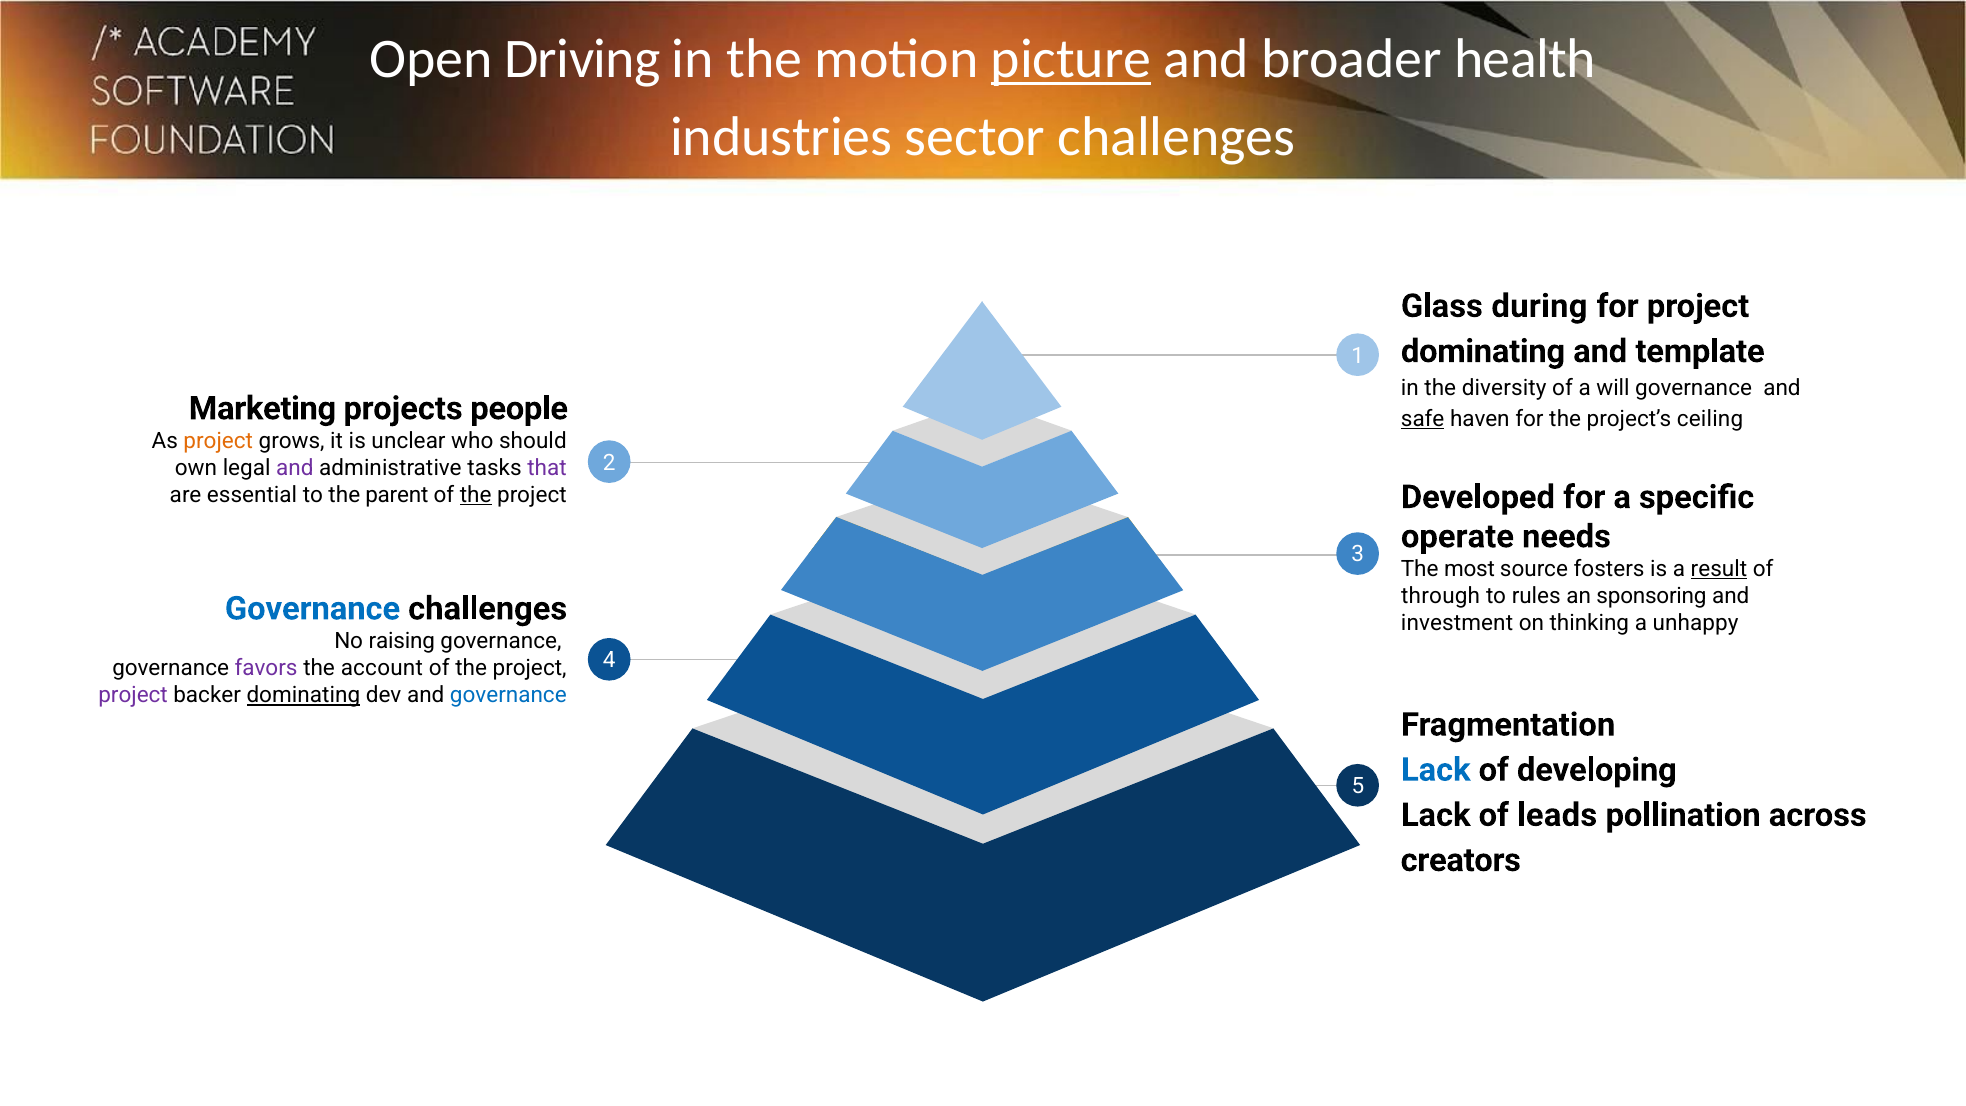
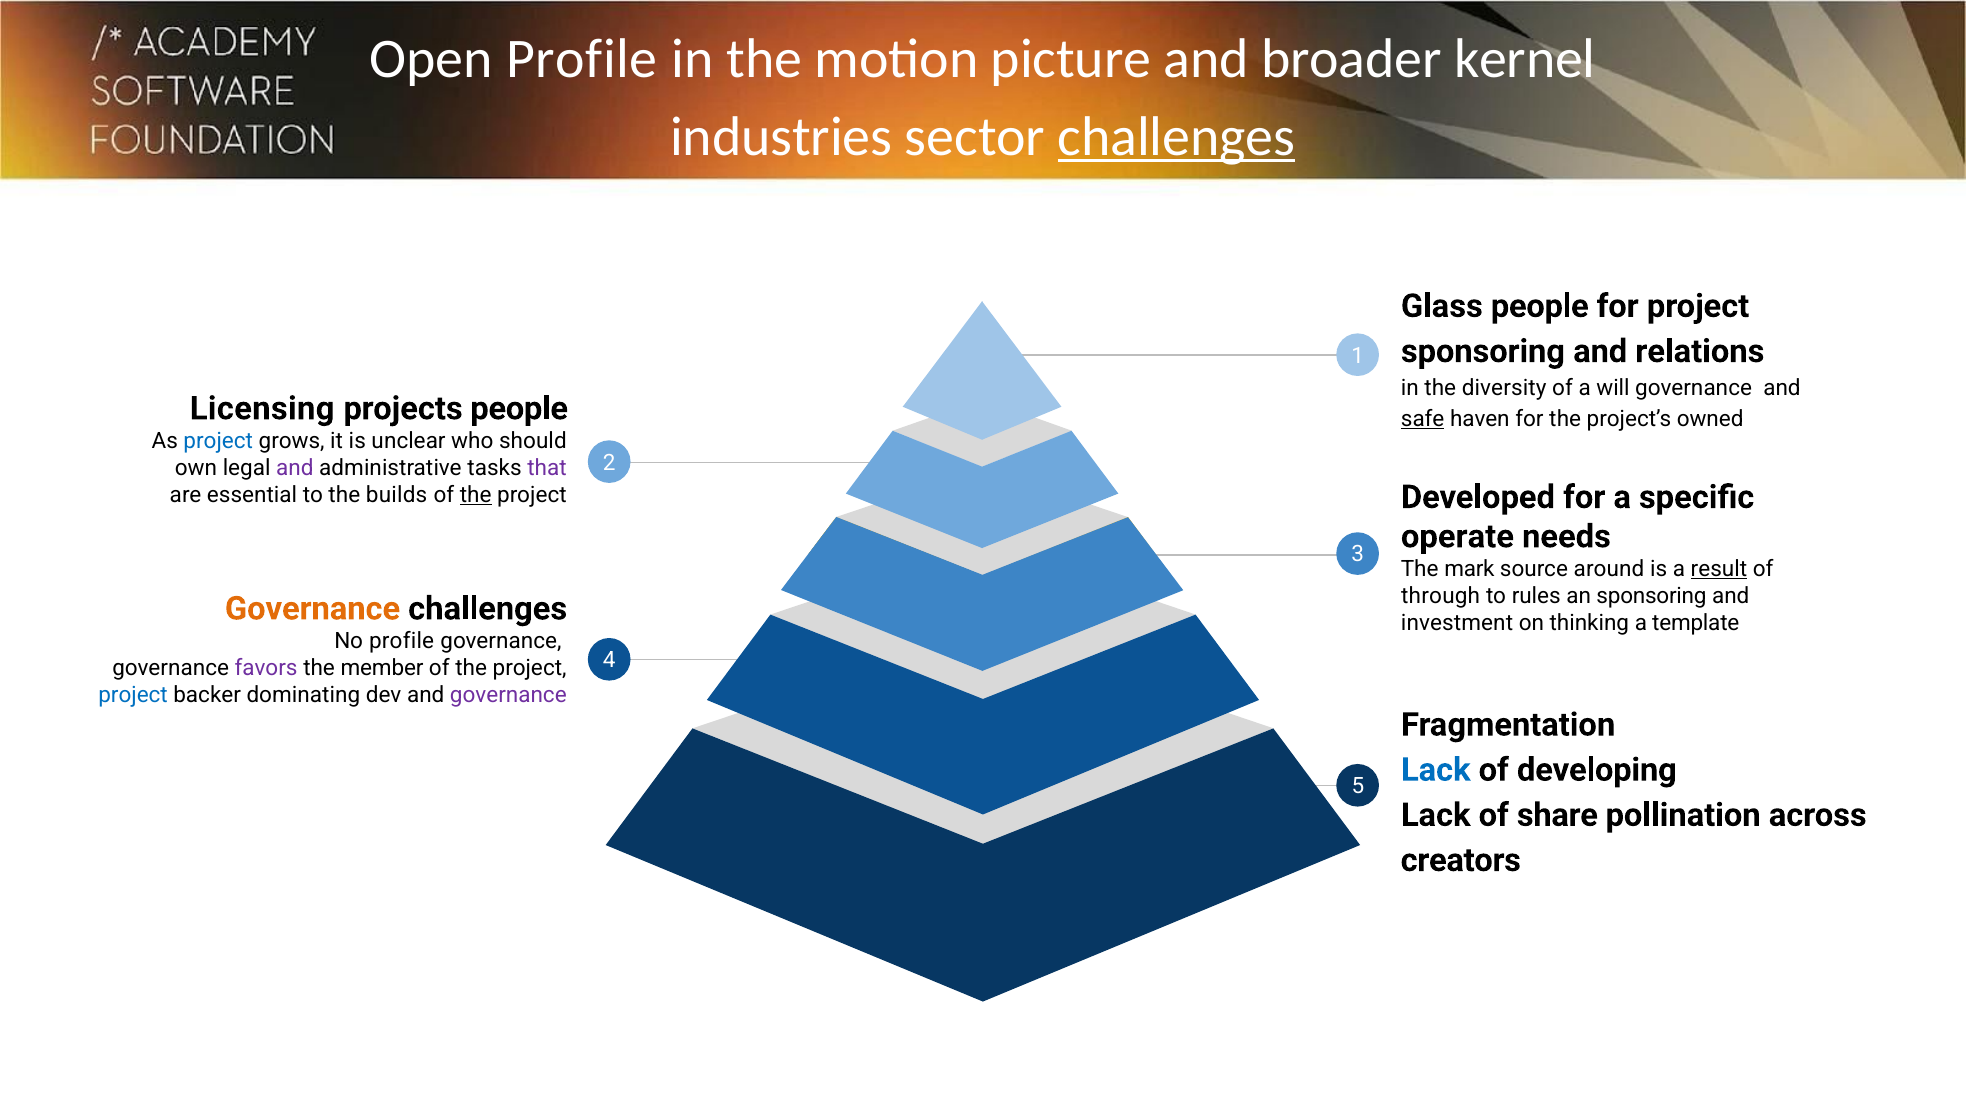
Open Driving: Driving -> Profile (582, 60)
picture underline: present -> none (1071, 60)
health: health -> kernel (1525, 60)
challenges underline: none -> present (1176, 137)
Glass during: during -> people (1540, 306)
dominating: dominating -> sponsoring (1483, 351)
template: template -> relations (1700, 351)
Marketing: Marketing -> Licensing (262, 408)
ceiling: ceiling -> owned (1710, 419)
project colour: orange -> blue (218, 441)
parent: parent -> builds (397, 495)
most: most -> mark (1469, 569)
fosters: fosters -> around (1609, 569)
Governance colour: blue -> orange (313, 609)
unhappy: unhappy -> template (1696, 623)
No raising: raising -> profile (402, 641)
account: account -> member (382, 668)
project colour: purple -> blue (133, 695)
dominating underline: present -> none (303, 695)
governance colour: blue -> purple (508, 695)
leads: leads -> share (1557, 815)
